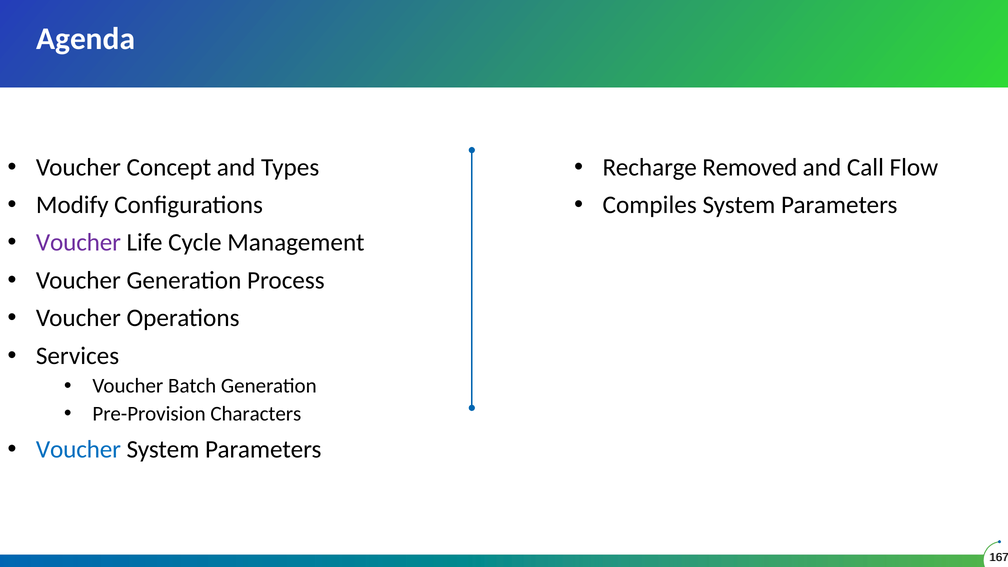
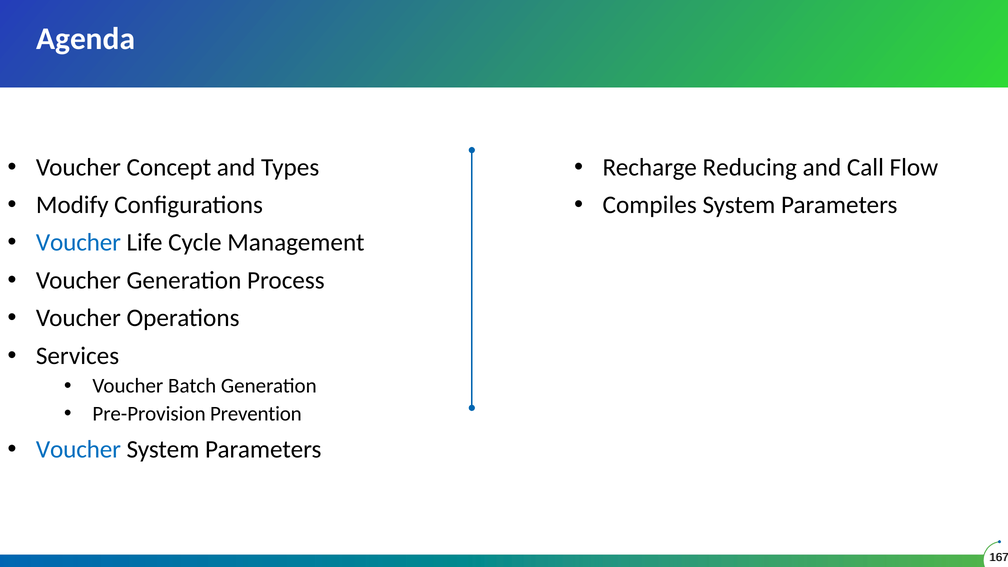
Removed: Removed -> Reducing (750, 167)
Voucher colour: purple -> blue (78, 243)
Characters: Characters -> Prevention (256, 414)
